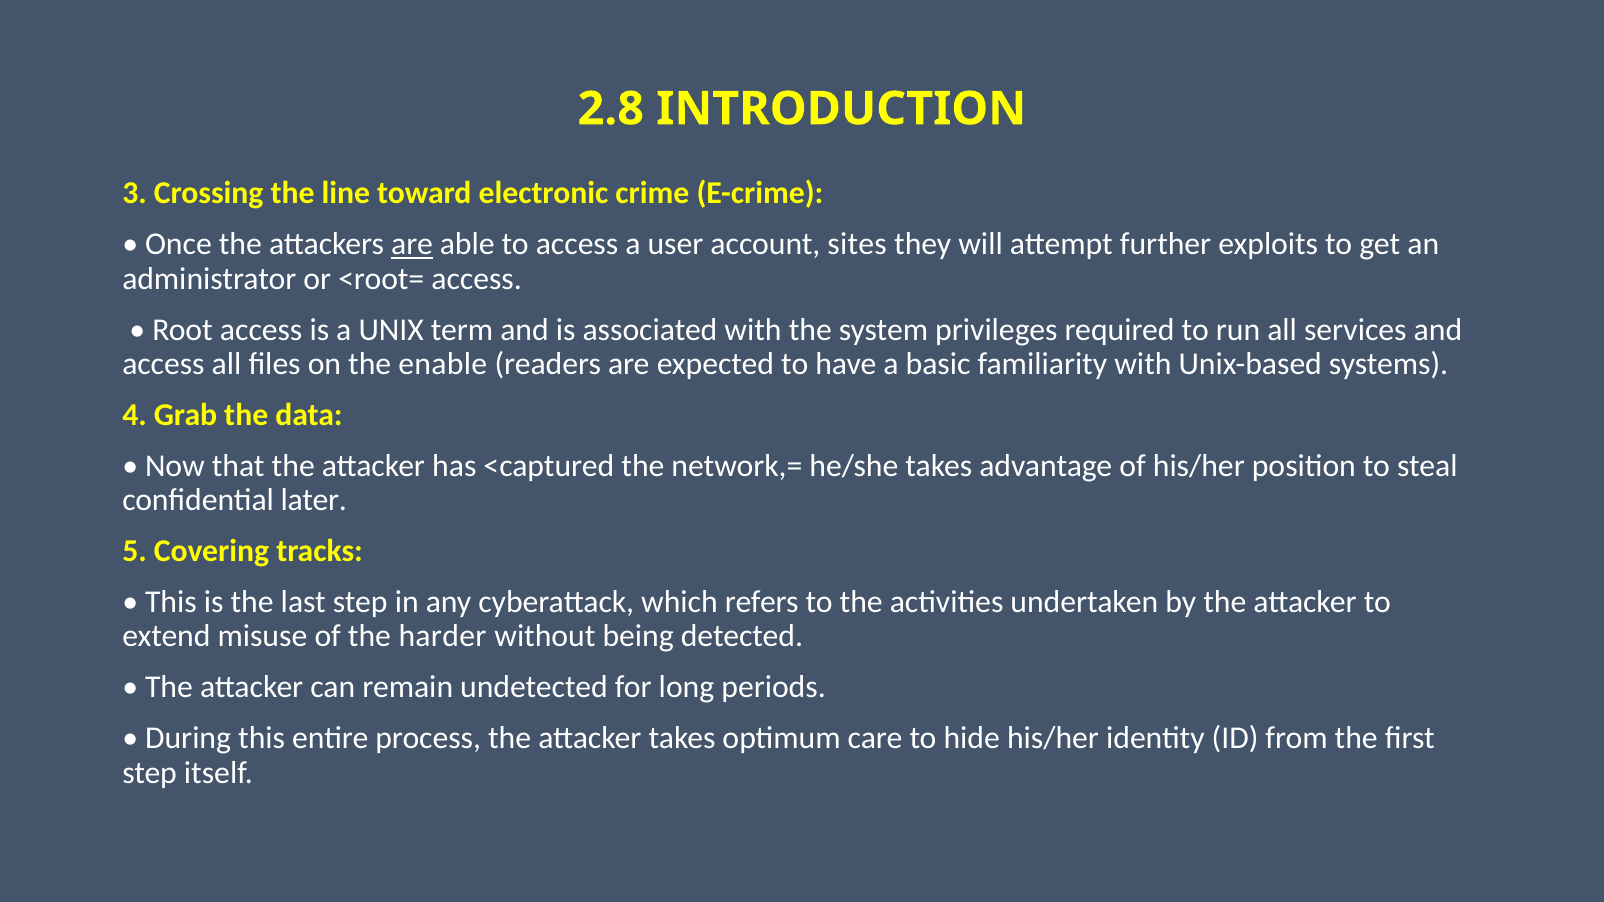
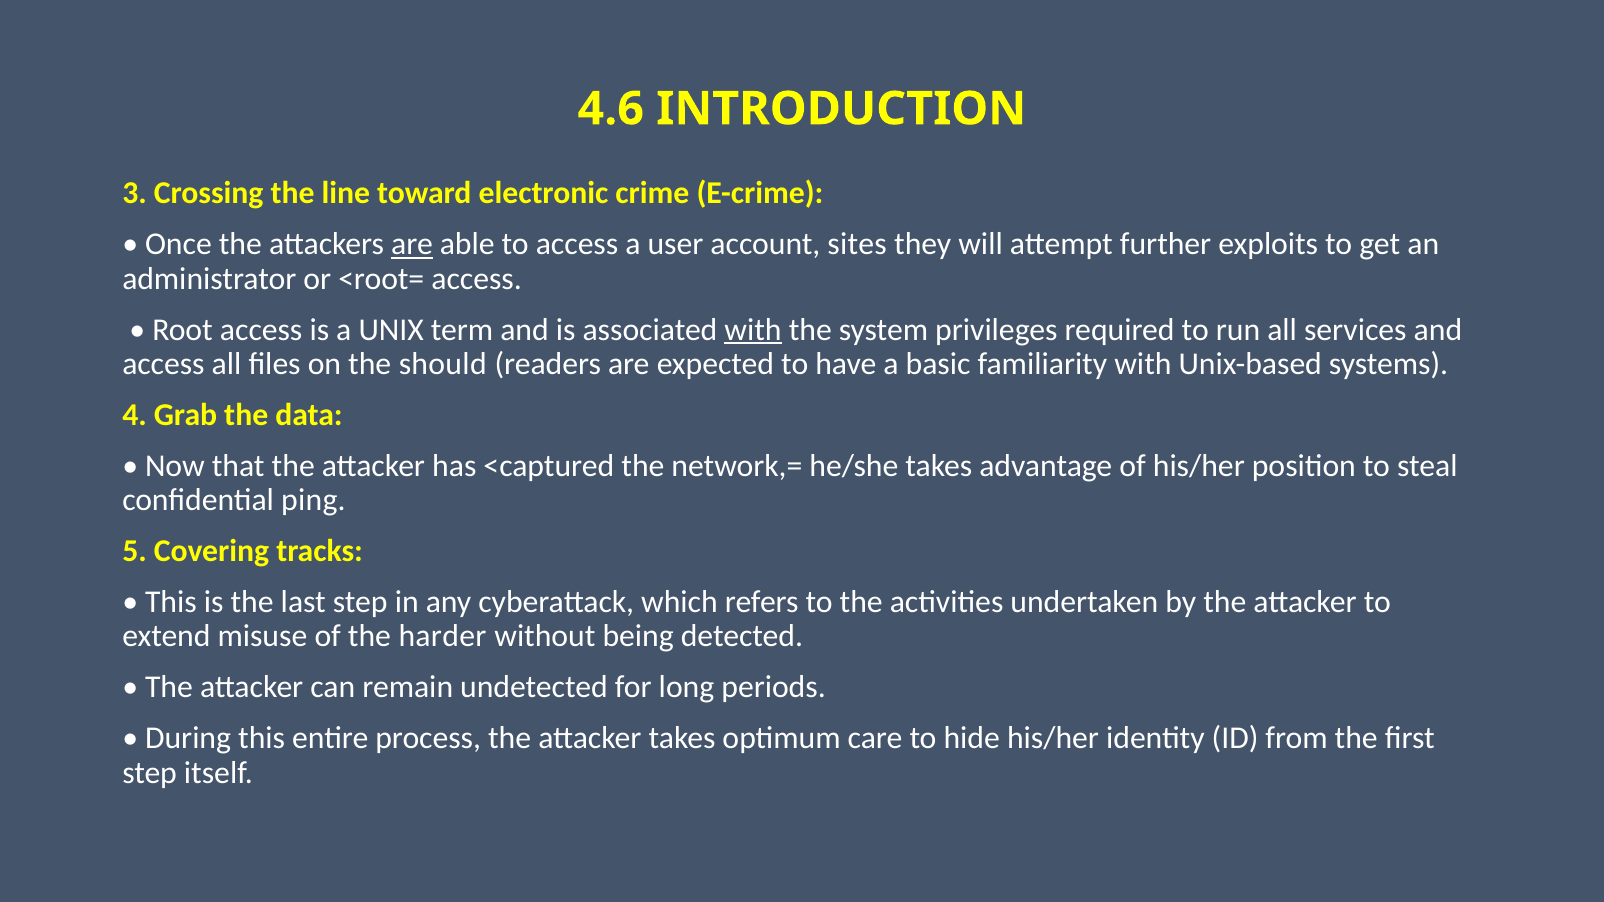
2.8: 2.8 -> 4.6 (611, 109)
with underline: none -> present (753, 330)
enable: enable -> should (443, 364)
later: later -> ping (313, 500)
